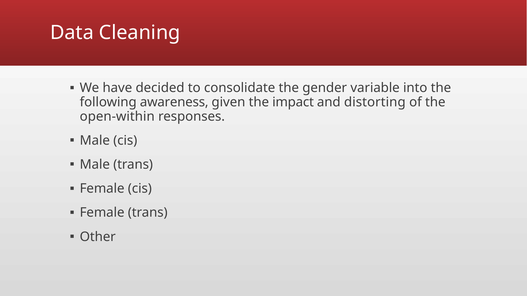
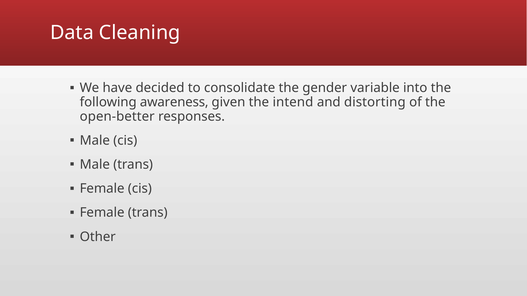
impact: impact -> intend (293, 102)
open-within: open-within -> open-better (117, 117)
